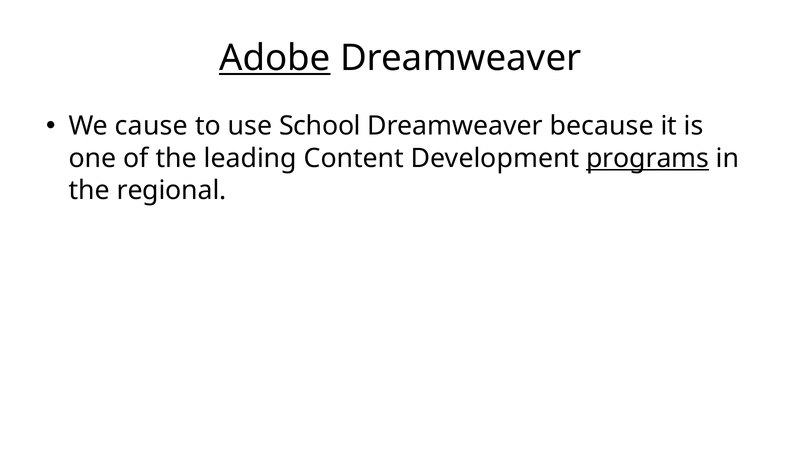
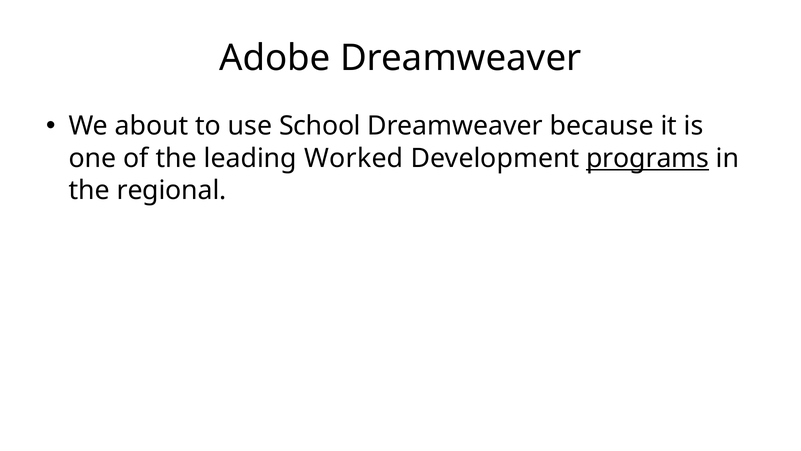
Adobe underline: present -> none (275, 58)
cause: cause -> about (152, 126)
Content: Content -> Worked (354, 158)
